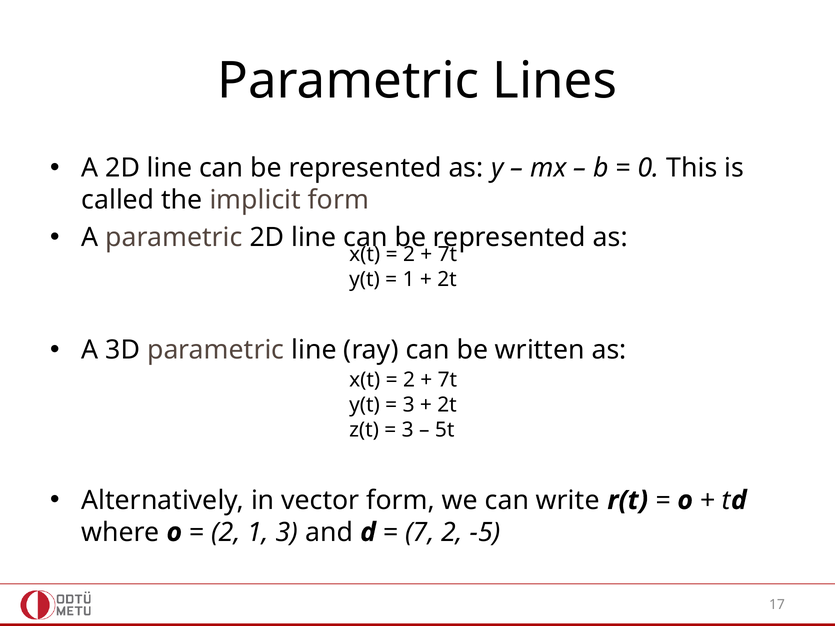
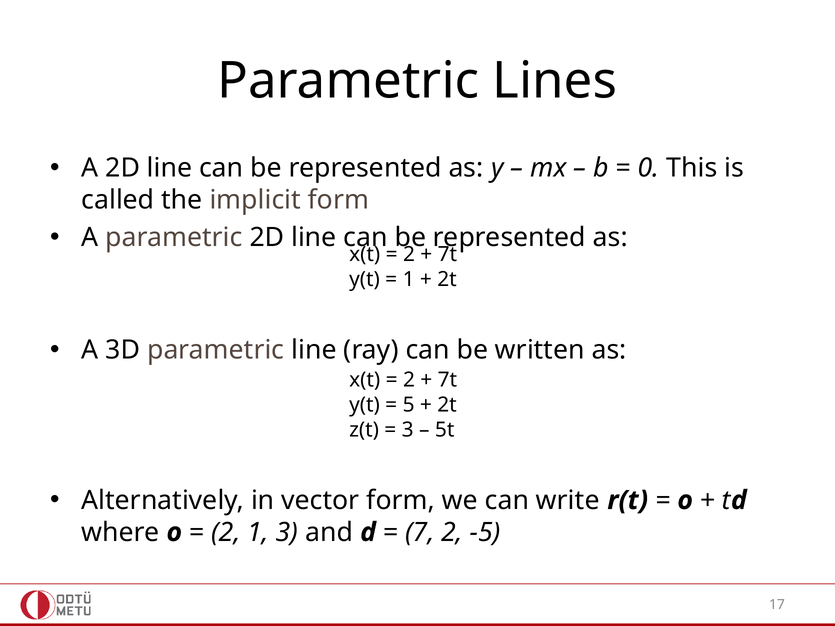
3: 3 -> 5 (409, 405)
